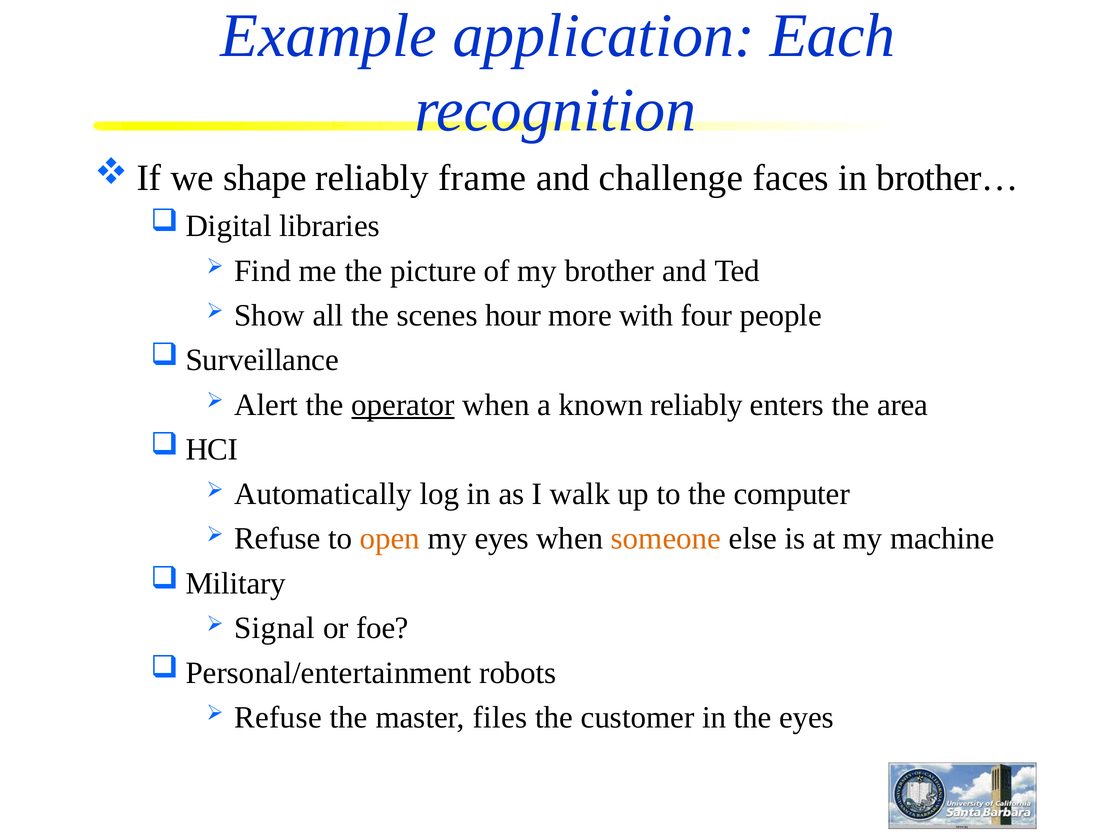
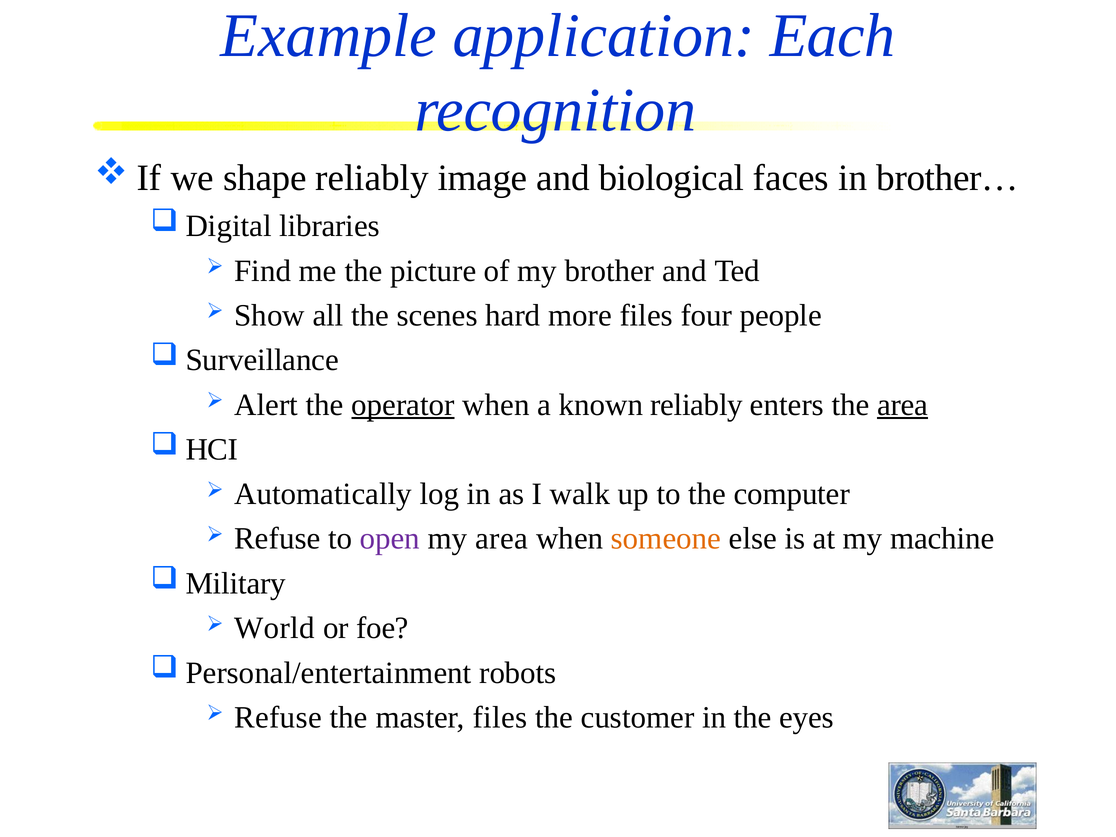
frame: frame -> image (483, 178)
challenge: challenge -> biological (671, 178)
hour: hour -> hard (513, 316)
more with: with -> files (646, 316)
area underline: none -> present (903, 405)
open colour: orange -> purple (390, 539)
my eyes: eyes -> area (502, 539)
Signal: Signal -> World (275, 628)
